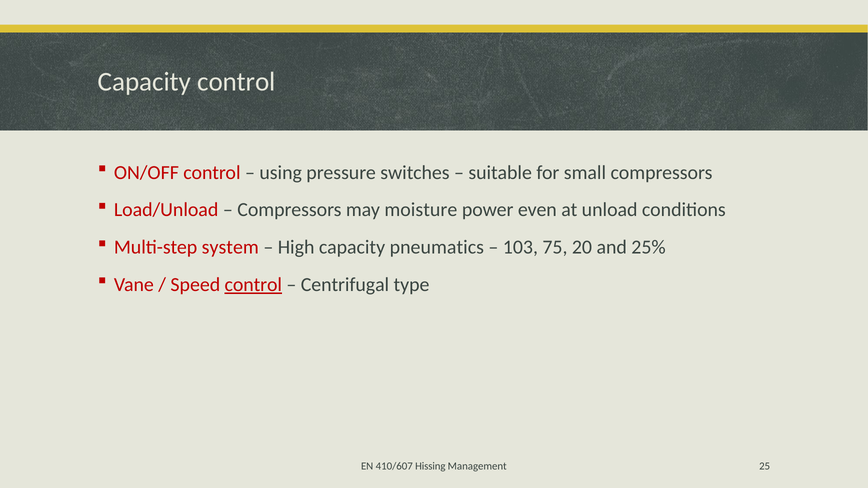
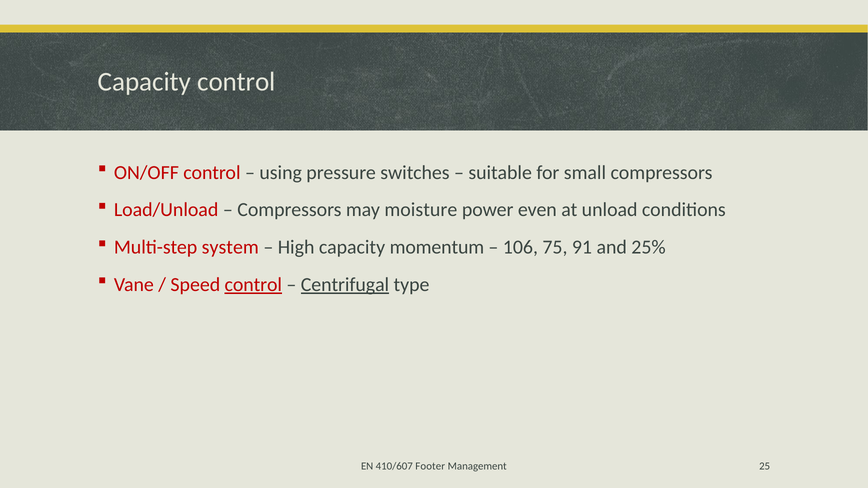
pneumatics: pneumatics -> momentum (437, 247)
103: 103 -> 106 (520, 247)
20: 20 -> 91 (582, 247)
Centrifugal underline: none -> present (345, 285)
Hissing: Hissing -> Footer (430, 466)
